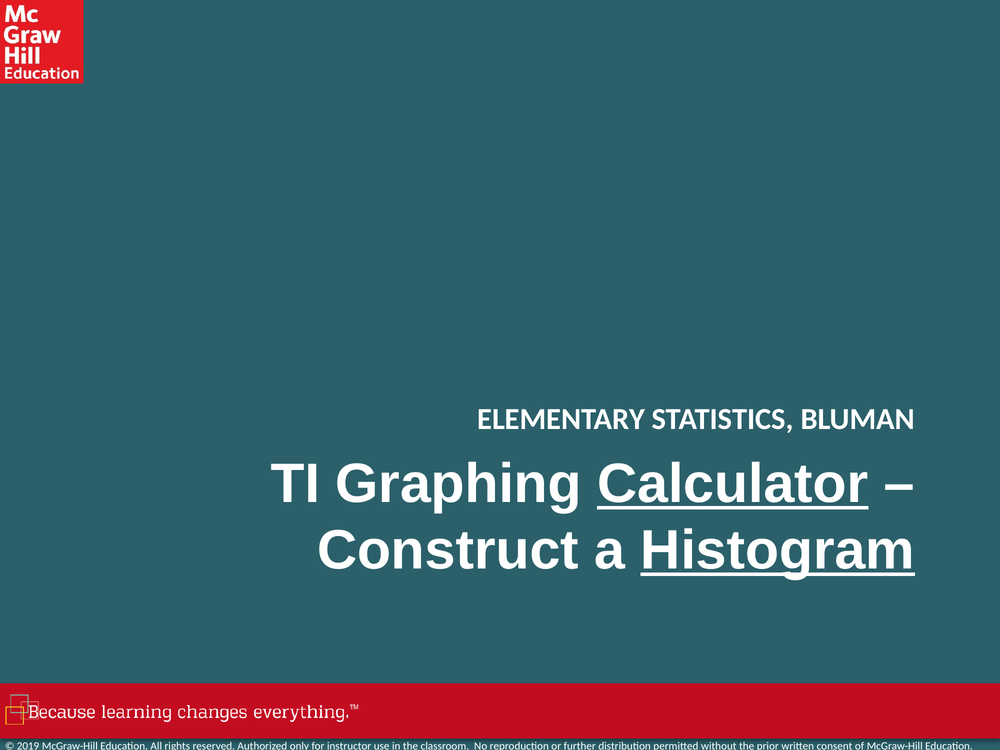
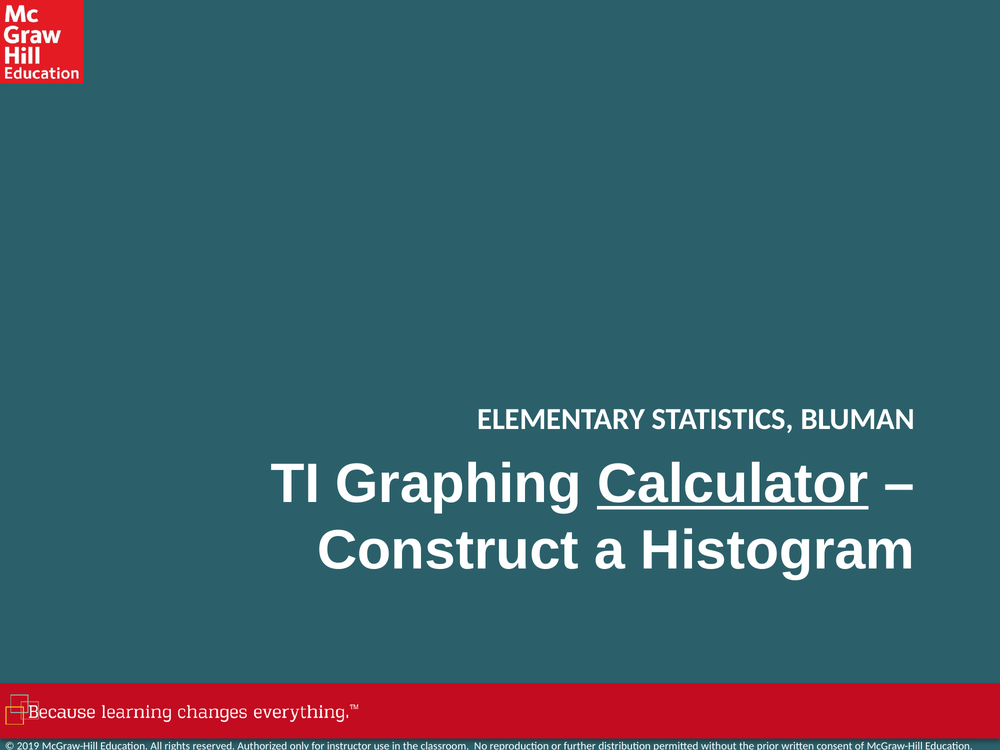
Histogram underline: present -> none (778, 550)
